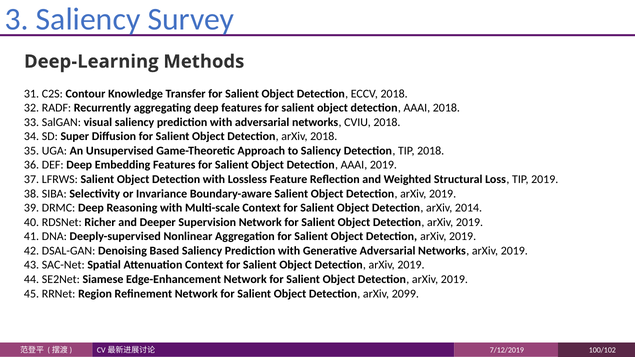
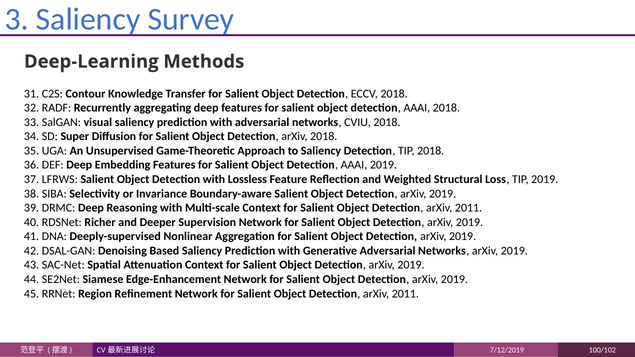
2014: 2014 -> 2011 (469, 208)
2099: 2099 -> 2011 (405, 294)
